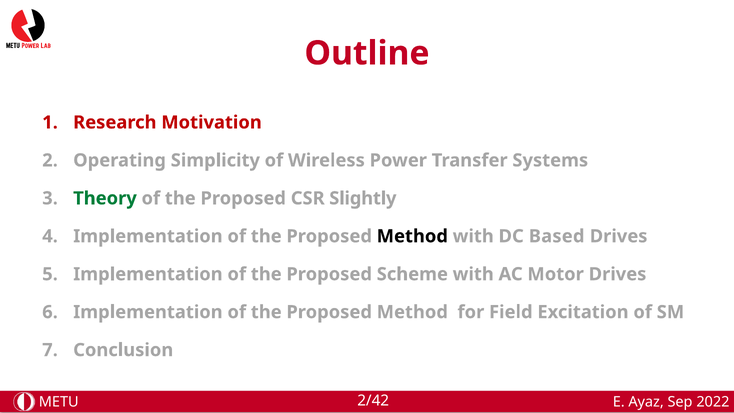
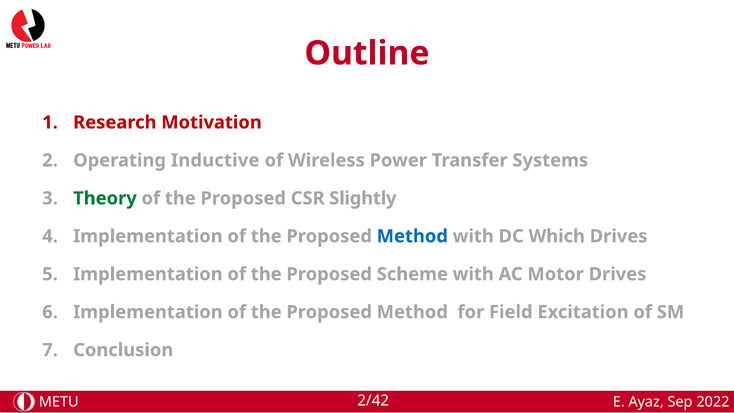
Simplicity: Simplicity -> Inductive (215, 160)
Method colour: black -> blue (412, 236)
Based: Based -> Which (557, 236)
